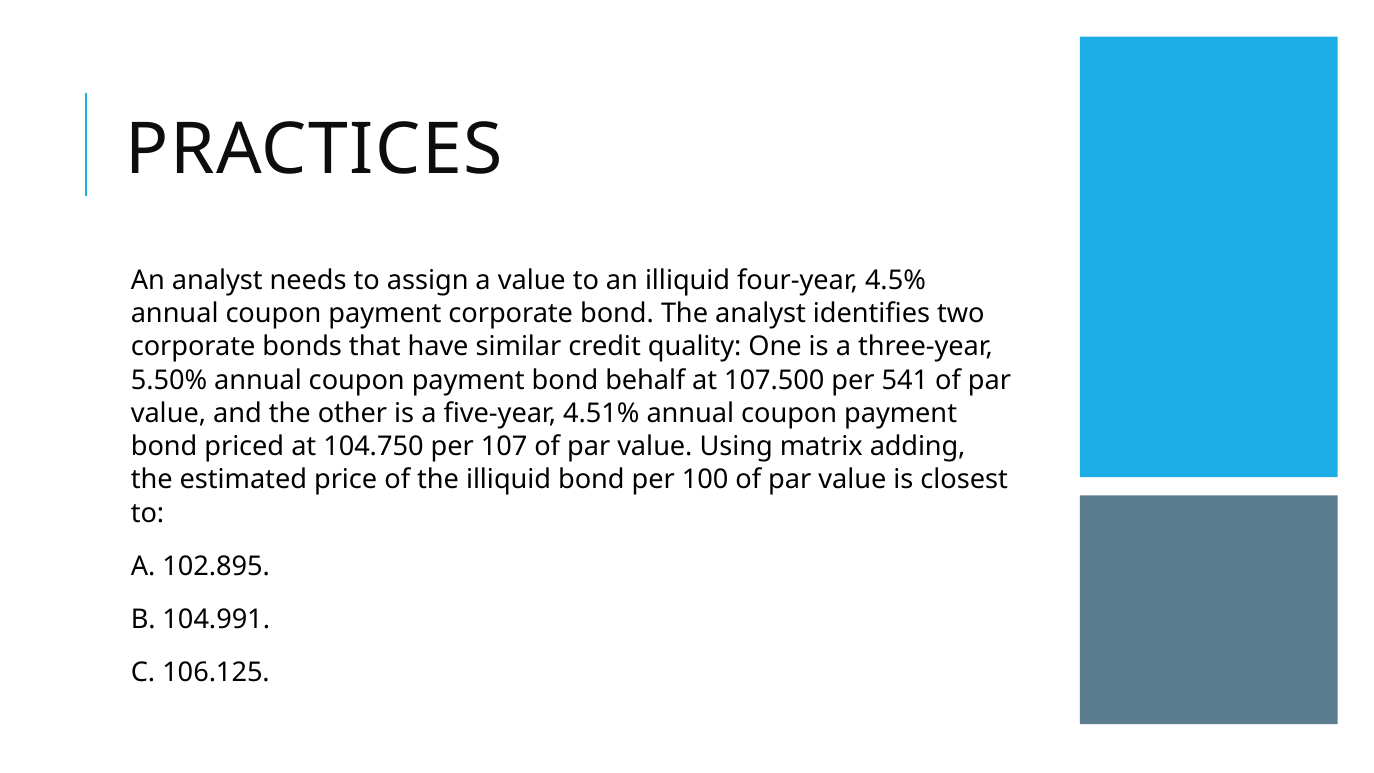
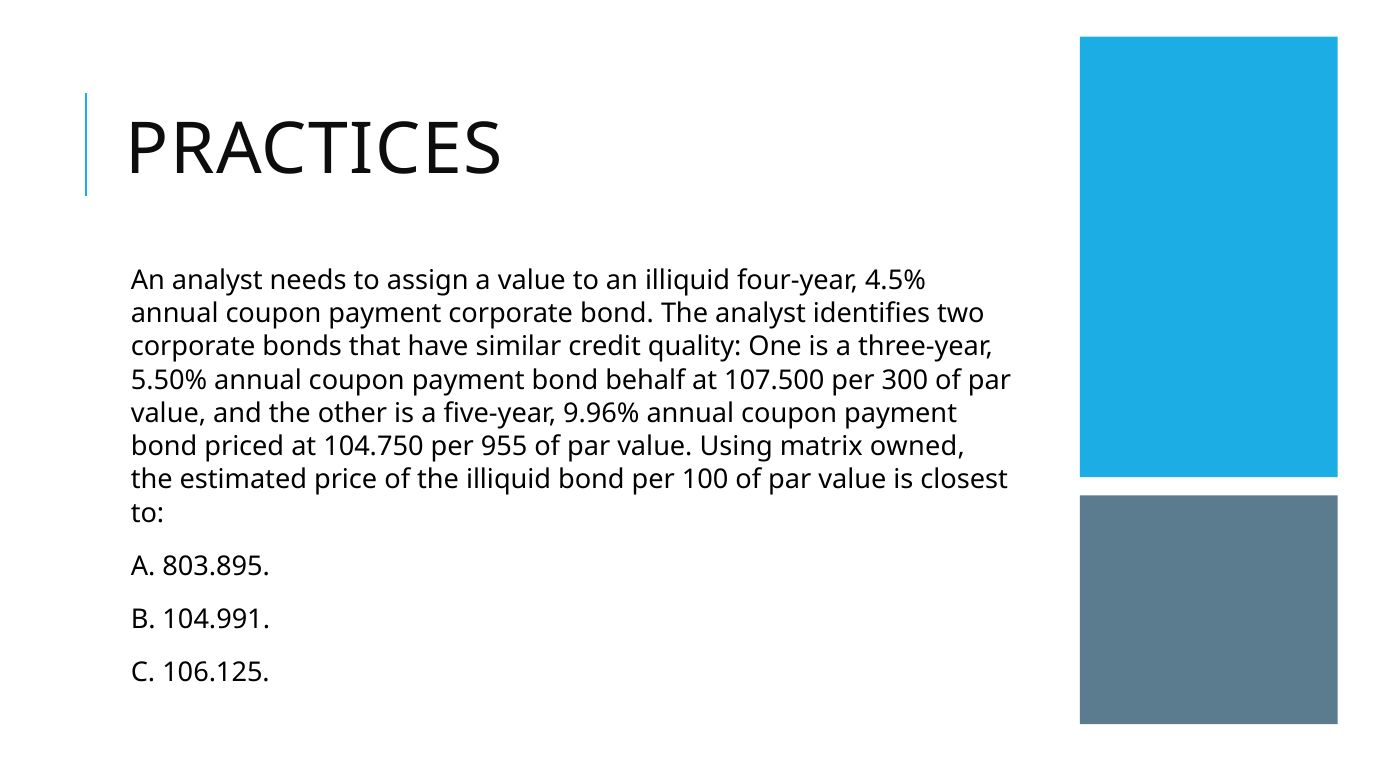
541: 541 -> 300 (905, 380)
4.51%: 4.51% -> 9.96% (601, 413)
107: 107 -> 955 (504, 447)
adding: adding -> owned (917, 447)
102.895: 102.895 -> 803.895 (216, 566)
